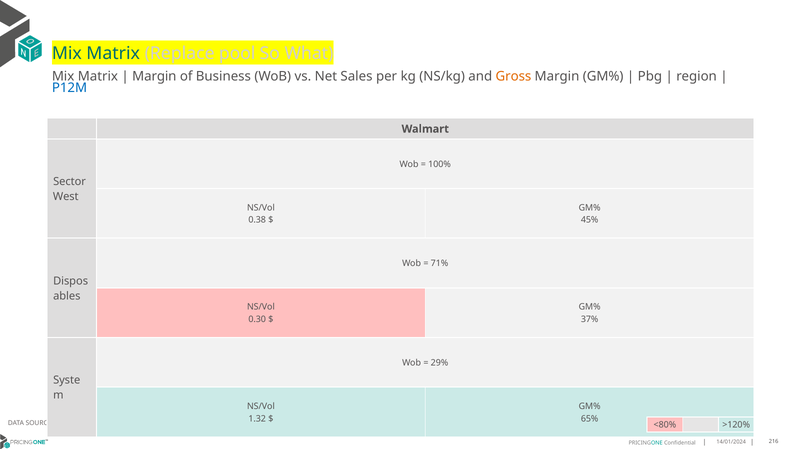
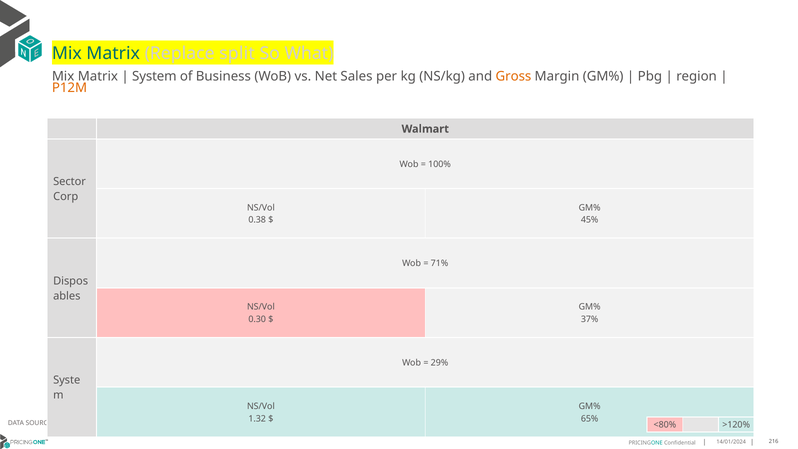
pool: pool -> split (237, 54)
Margin: Margin -> System (154, 76)
P12M colour: blue -> orange (70, 88)
West: West -> Corp (66, 197)
